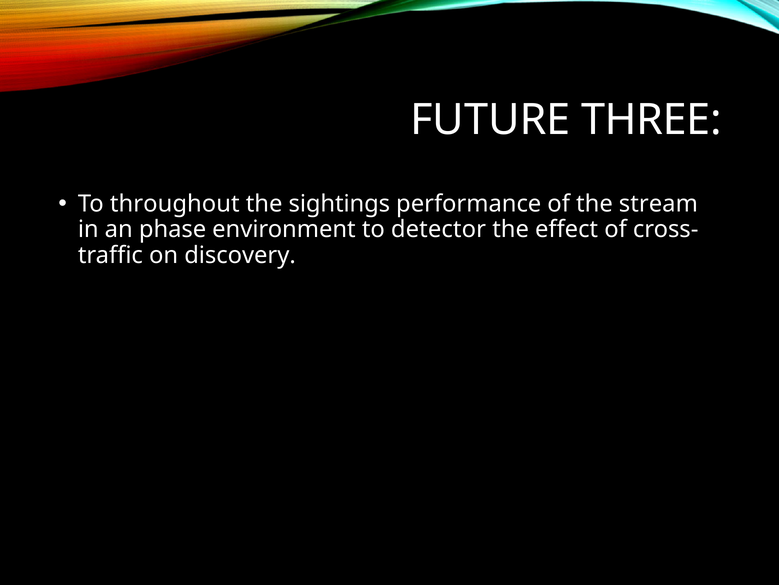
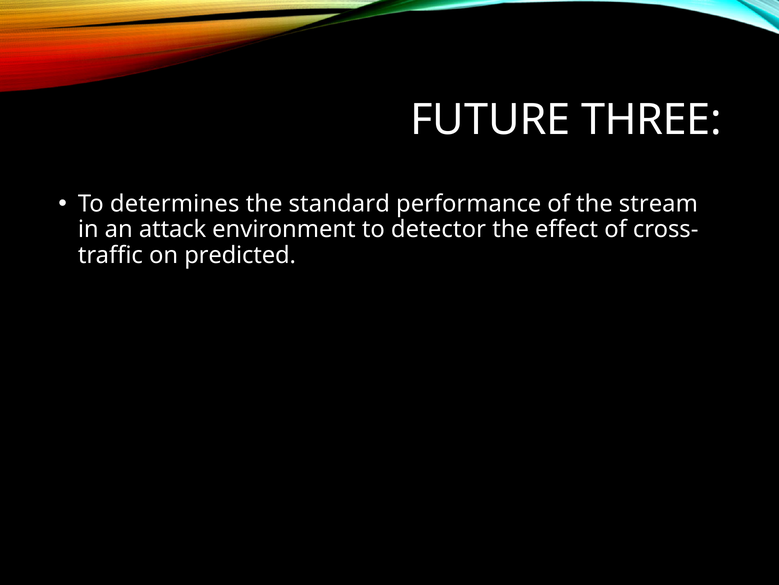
throughout: throughout -> determines (175, 204)
sightings: sightings -> standard (339, 204)
phase: phase -> attack (173, 229)
discovery: discovery -> predicted (240, 255)
